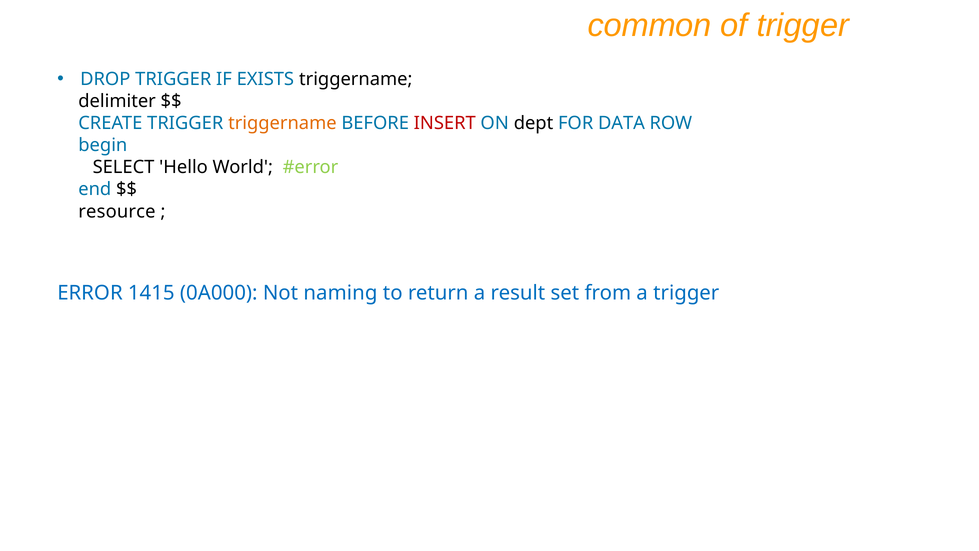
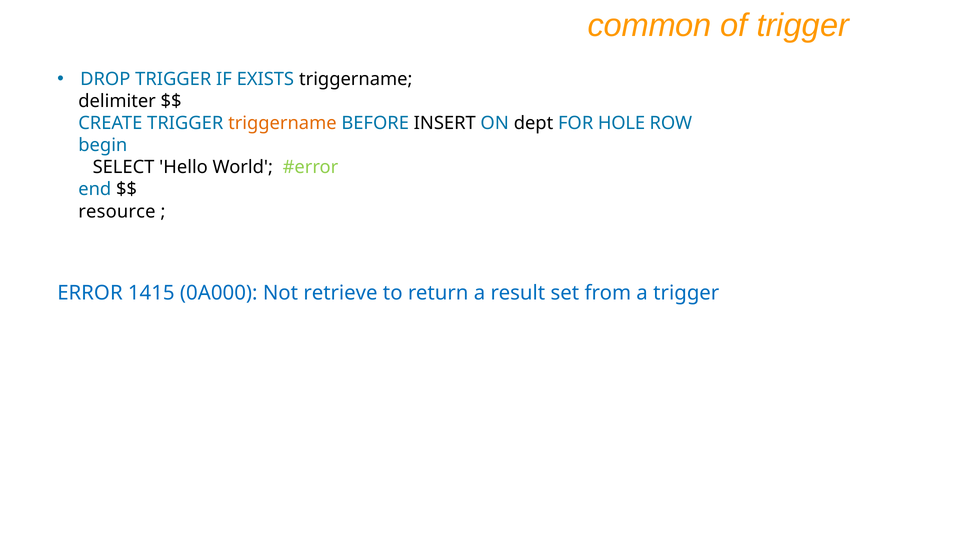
INSERT colour: red -> black (445, 123)
DATA: DATA -> HOLE (622, 123)
naming: naming -> retrieve (340, 293)
